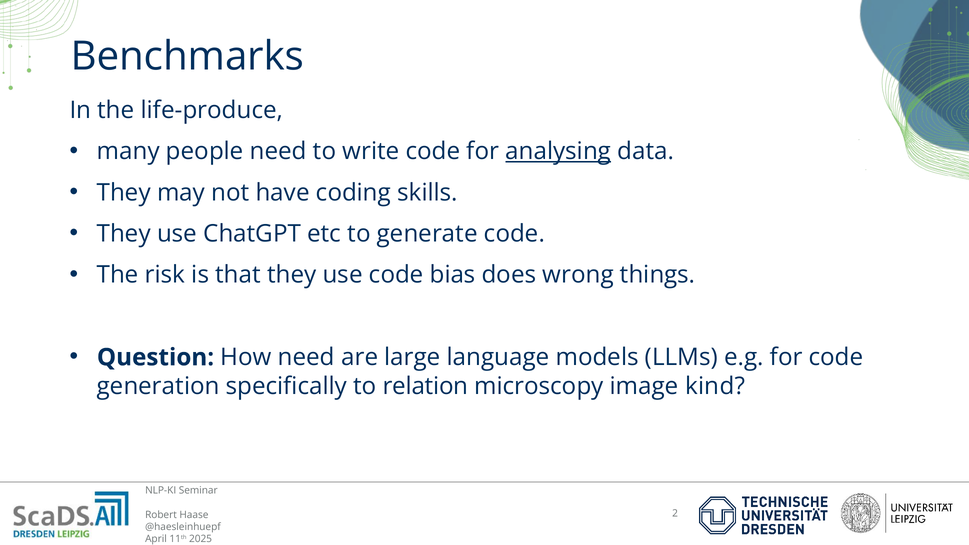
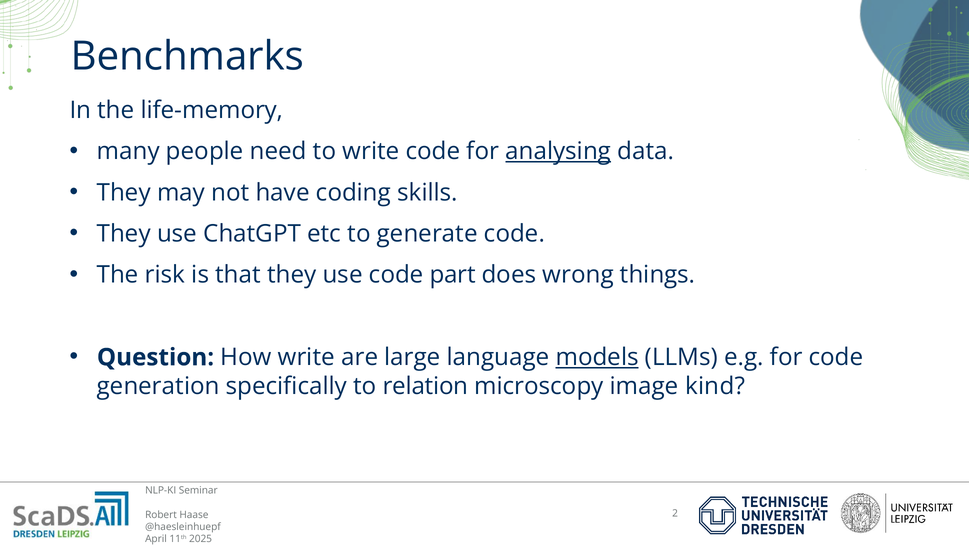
life-produce: life-produce -> life-memory (212, 110)
bias: bias -> part (453, 275)
How need: need -> write (306, 357)
models underline: none -> present (597, 357)
